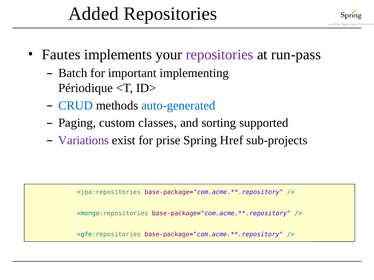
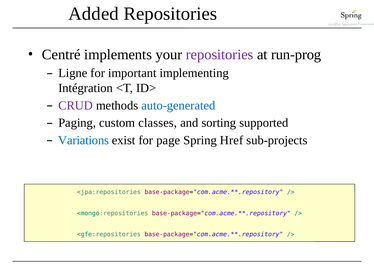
Fautes: Fautes -> Centré (61, 55)
run-pass: run-pass -> run-prog (296, 55)
Batch: Batch -> Ligne (73, 73)
Périodique: Périodique -> Intégration (86, 88)
CRUD colour: blue -> purple (76, 106)
Variations colour: purple -> blue (84, 141)
prise: prise -> page (168, 141)
